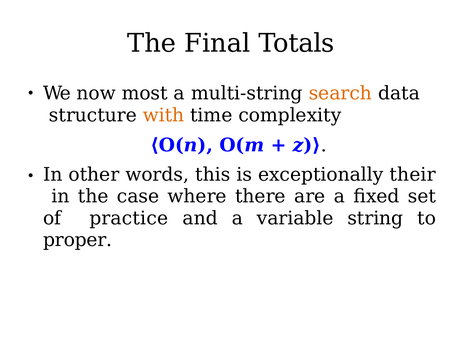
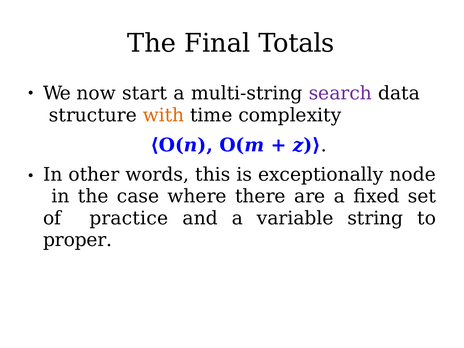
most: most -> start (145, 93)
search colour: orange -> purple (340, 93)
their: their -> node (413, 175)
